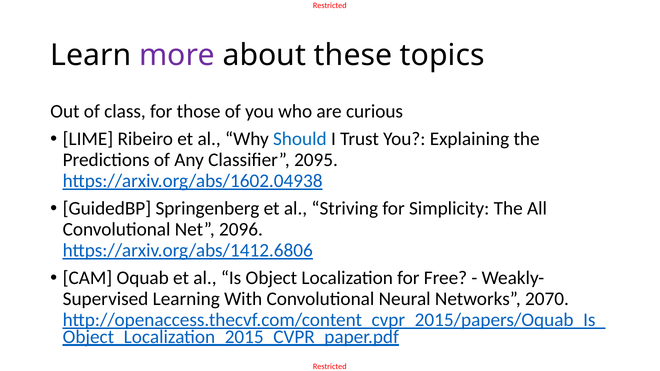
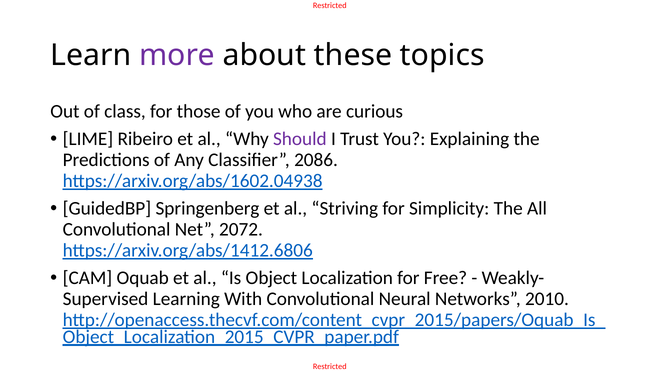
Should colour: blue -> purple (300, 139)
2095: 2095 -> 2086 (316, 160)
2096: 2096 -> 2072 (241, 229)
2070: 2070 -> 2010 (547, 299)
